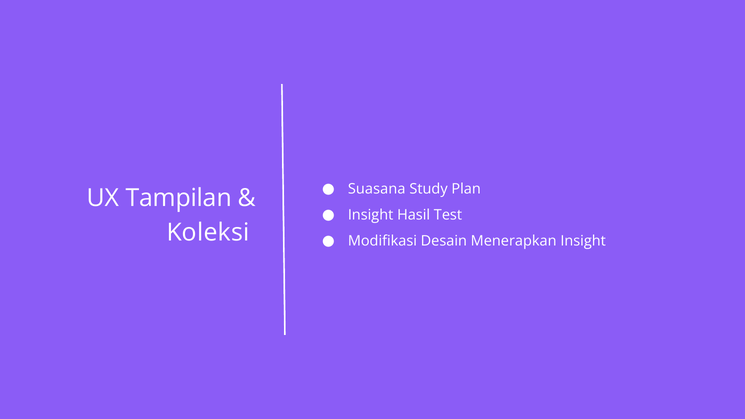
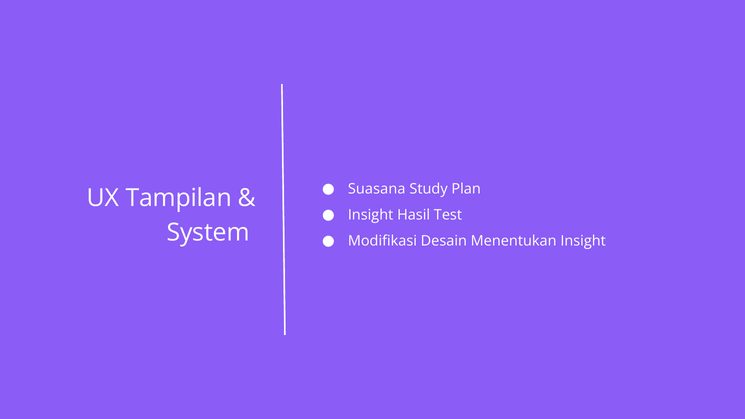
Koleksi: Koleksi -> System (208, 232)
Menerapkan: Menerapkan -> Menentukan (514, 241)
